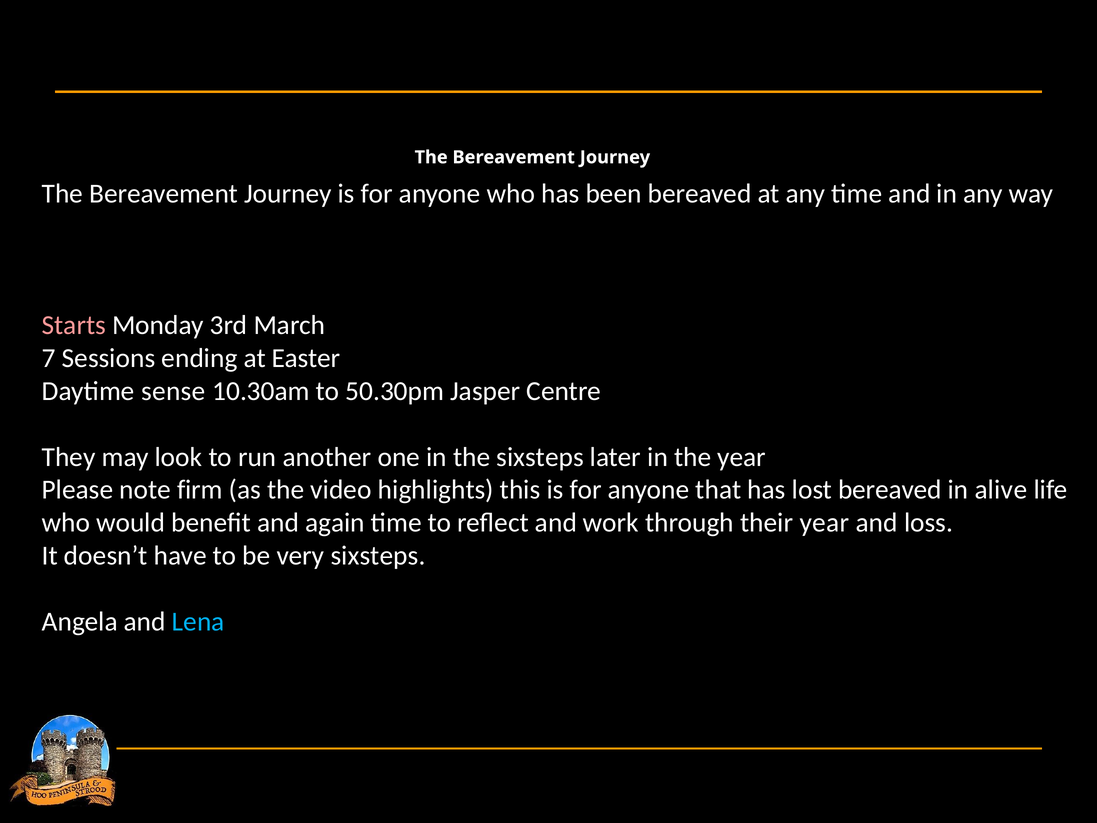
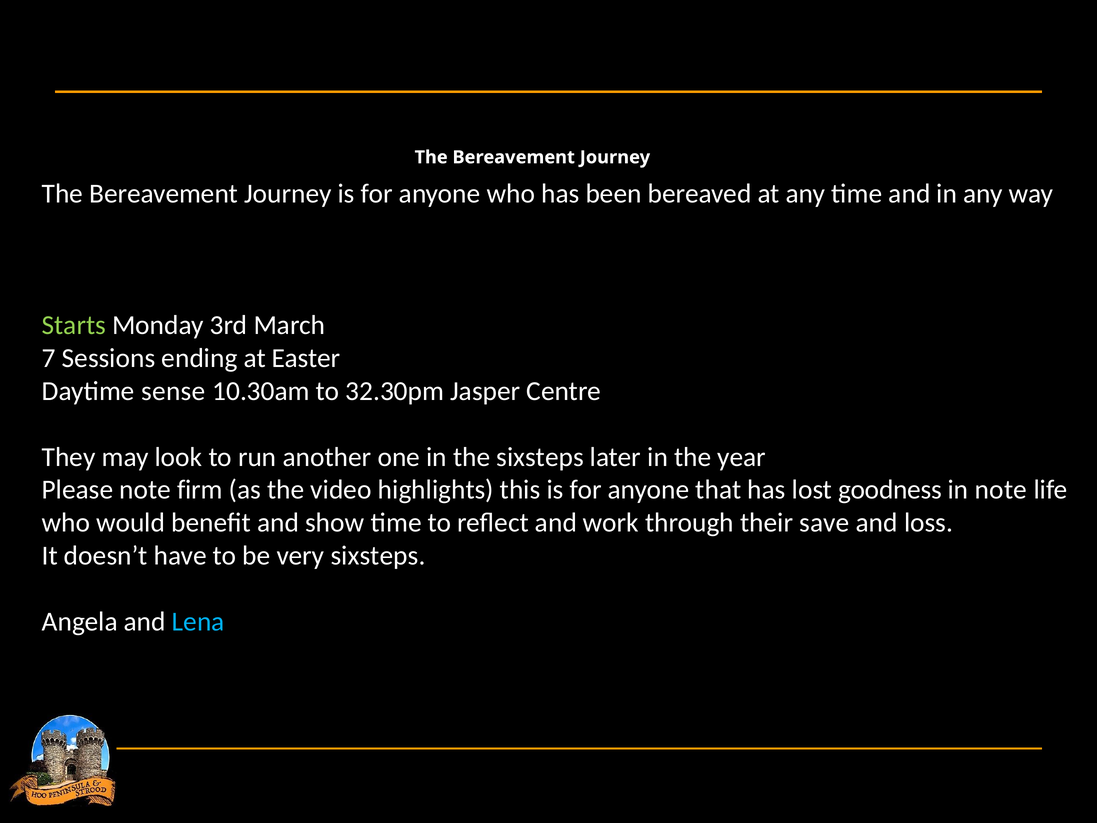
Starts colour: pink -> light green (74, 325)
50.30pm: 50.30pm -> 32.30pm (395, 391)
lost bereaved: bereaved -> goodness (890, 490)
in alive: alive -> note (1001, 490)
again: again -> show (335, 523)
their year: year -> save (824, 523)
